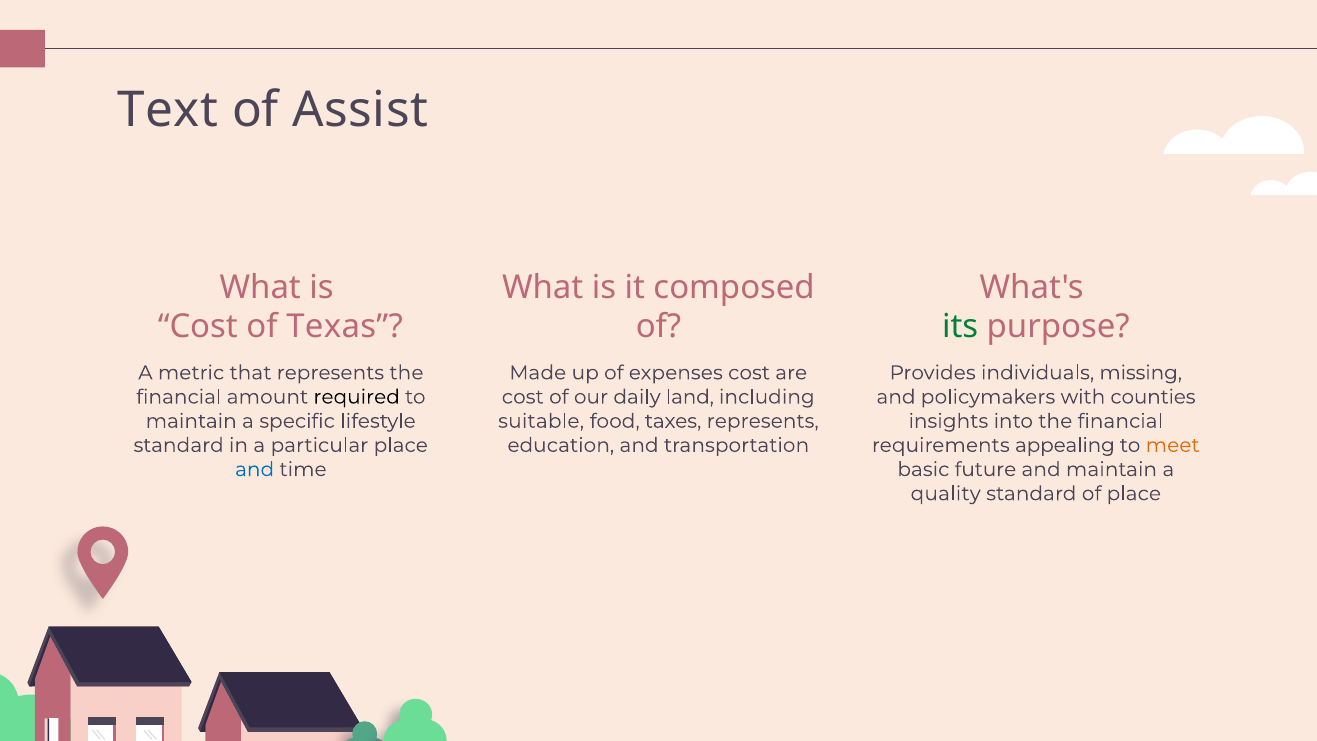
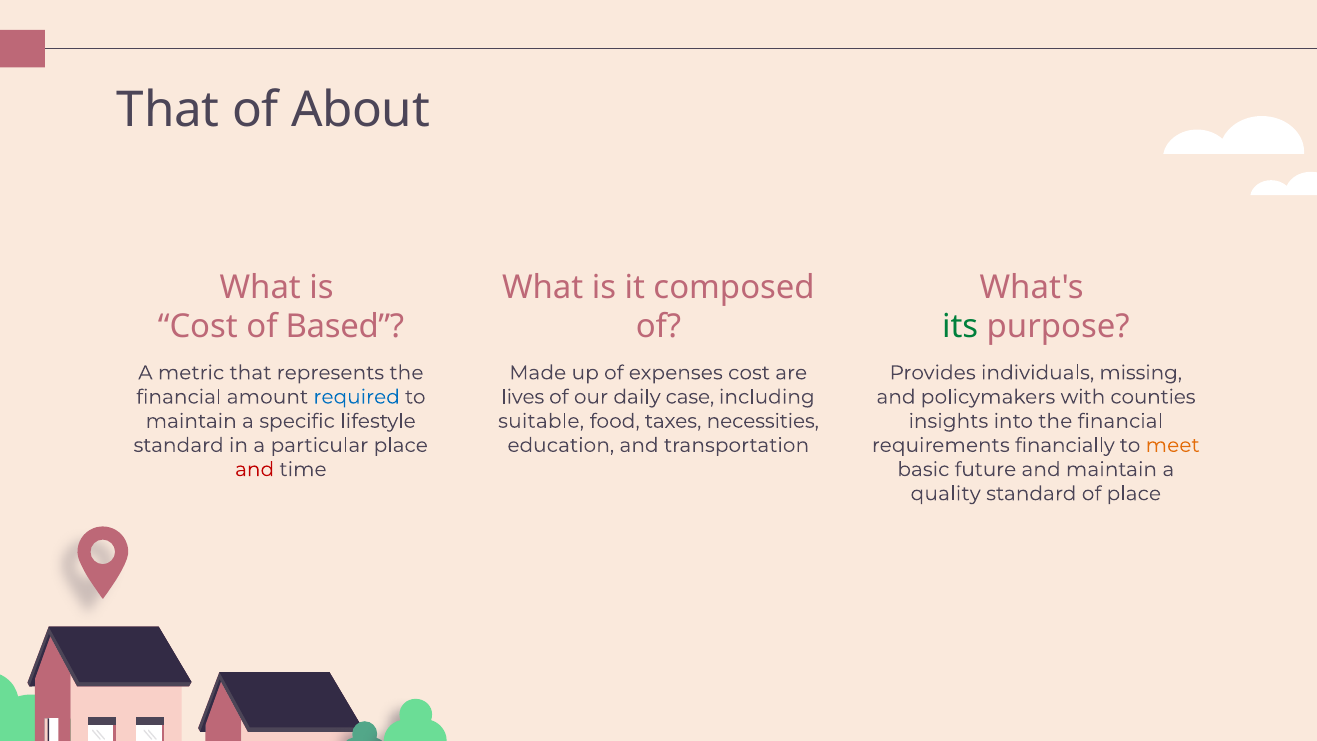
Text: Text -> That (168, 110)
Assist: Assist -> About (361, 110)
Texas: Texas -> Based (345, 327)
required colour: black -> blue (357, 397)
cost: cost -> lives (523, 397)
land: land -> case (690, 397)
taxes represents: represents -> necessities (763, 421)
appealing: appealing -> financially (1065, 445)
and colour: blue -> red (255, 469)
